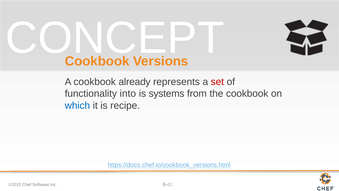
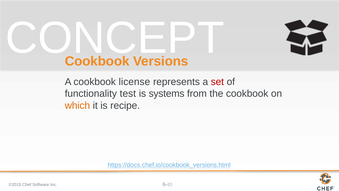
already: already -> license (134, 82)
into: into -> test (128, 94)
which colour: blue -> orange (77, 105)
